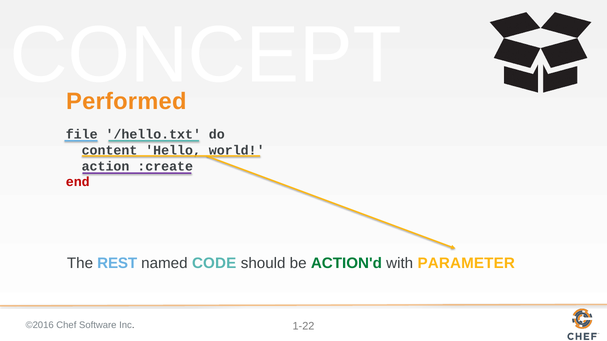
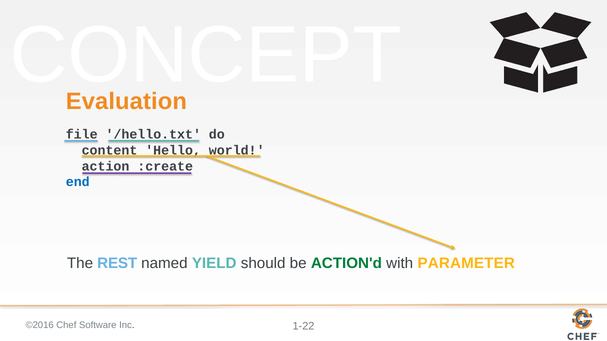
Performed: Performed -> Evaluation (126, 102)
end colour: red -> blue (78, 182)
CODE: CODE -> YIELD (214, 264)
